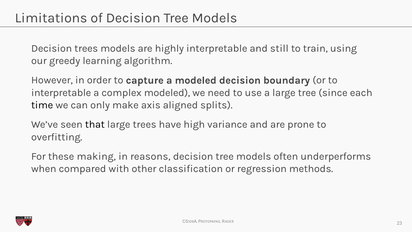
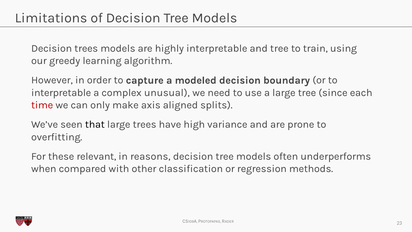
and still: still -> tree (279, 48)
complex modeled: modeled -> unusual (167, 93)
time colour: black -> red (42, 105)
making: making -> relevant (96, 156)
